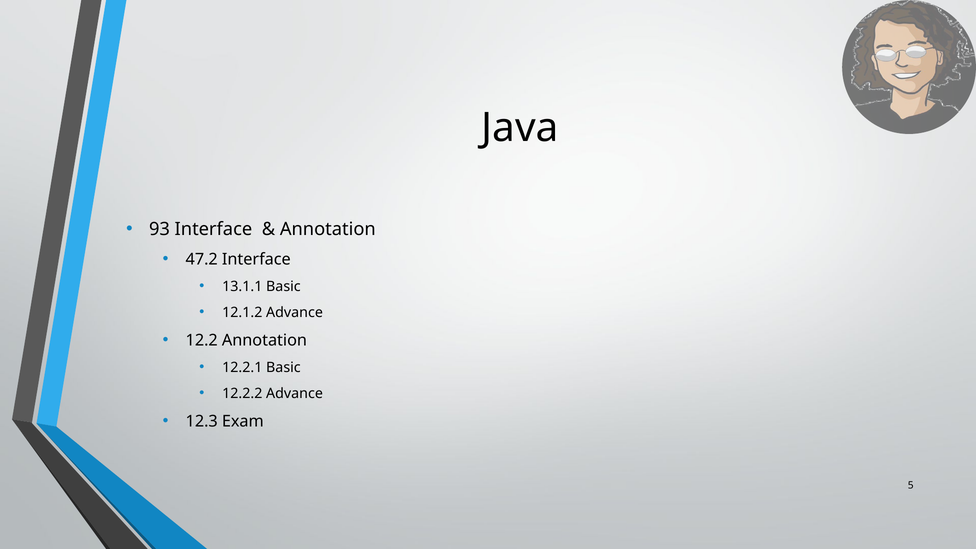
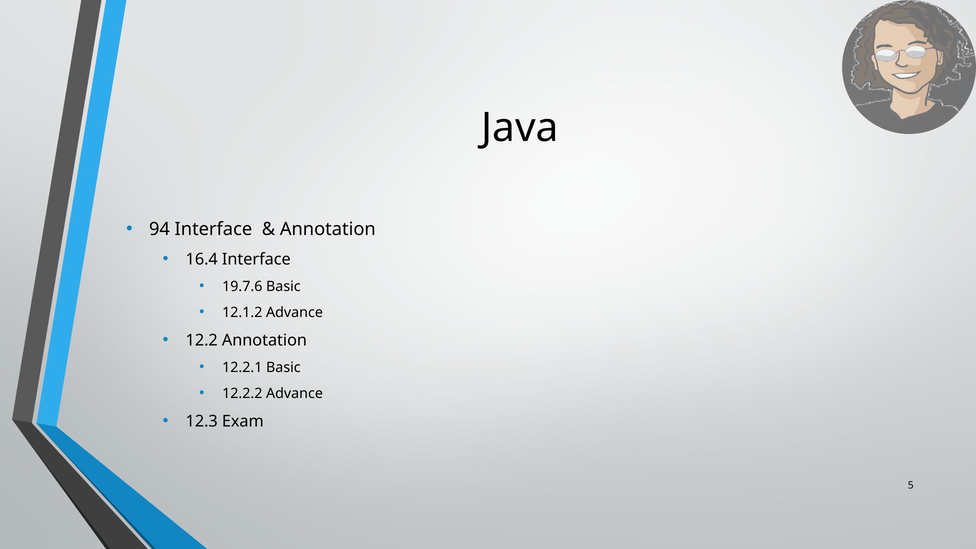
93: 93 -> 94 (159, 229)
47.2: 47.2 -> 16.4 (202, 259)
13.1.1: 13.1.1 -> 19.7.6 (242, 286)
